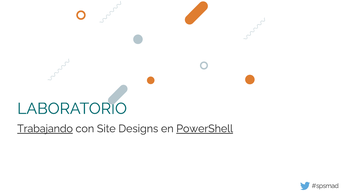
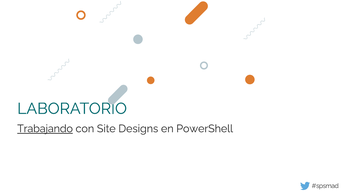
PowerShell underline: present -> none (205, 128)
